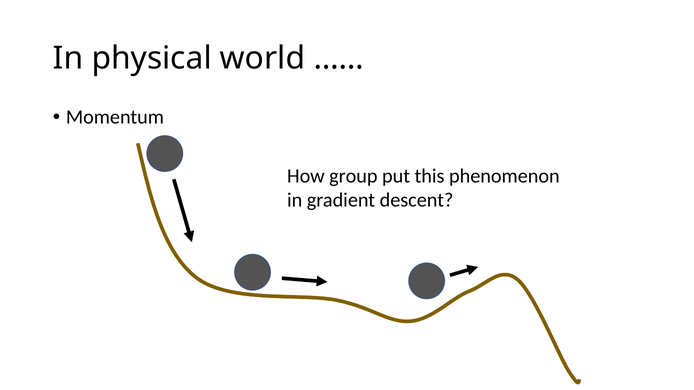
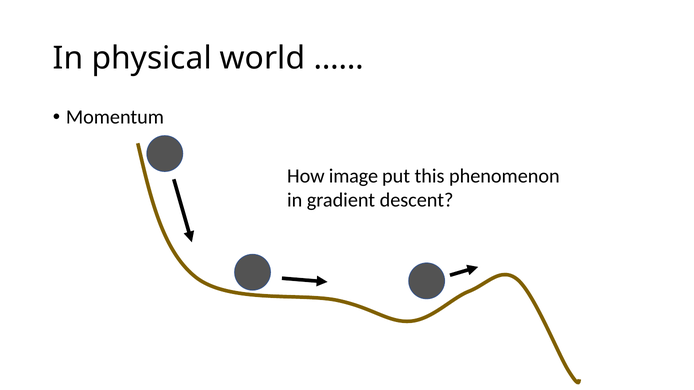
group: group -> image (353, 176)
